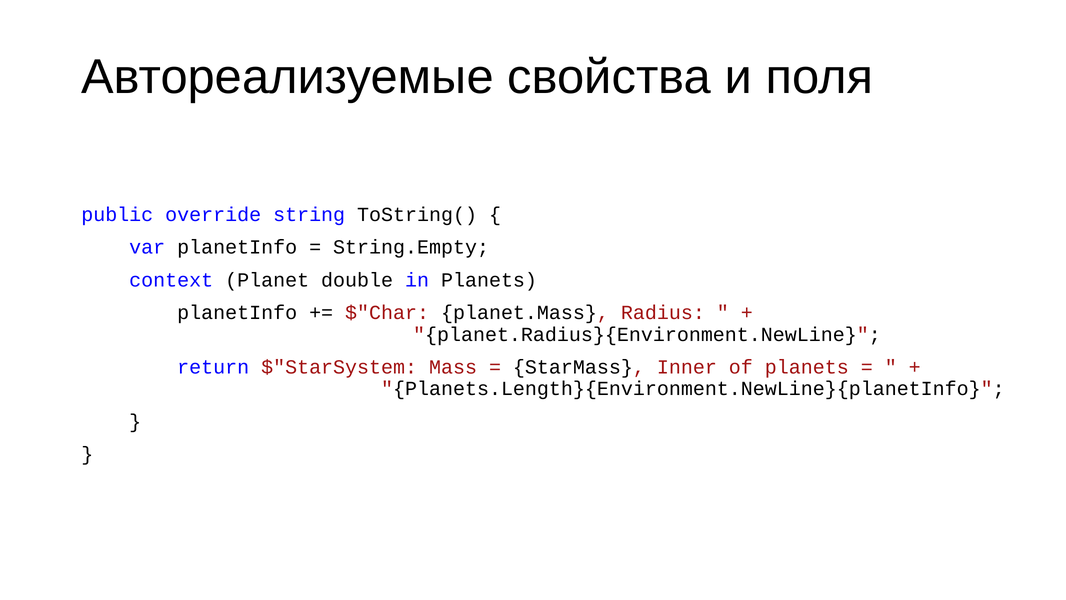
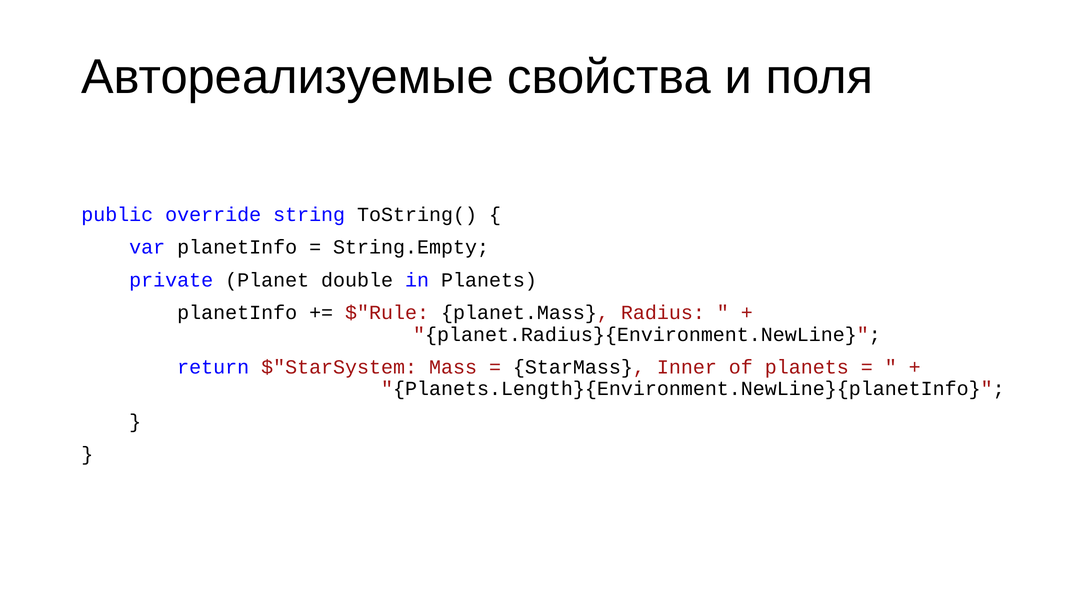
context: context -> private (171, 280)
$"Char: $"Char -> $"Rule (387, 313)
